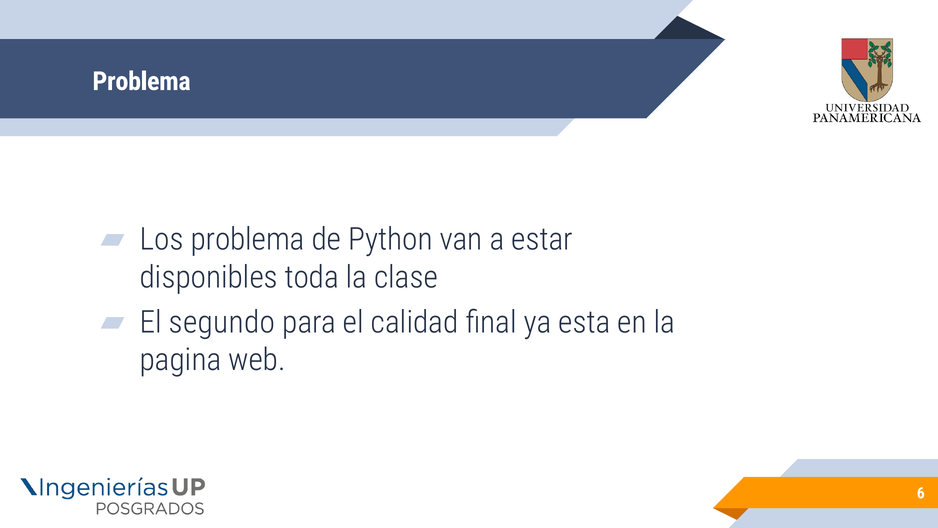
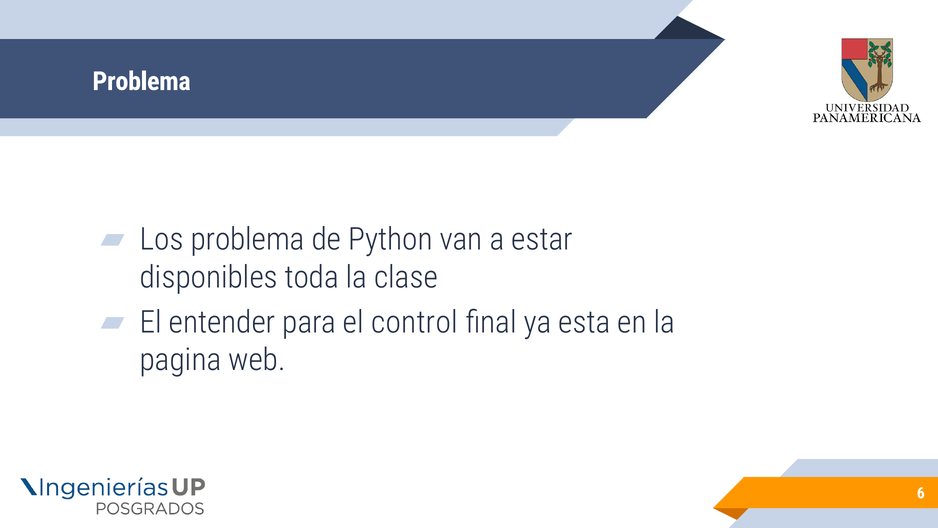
segundo: segundo -> entender (222, 322)
calidad: calidad -> control (415, 322)
